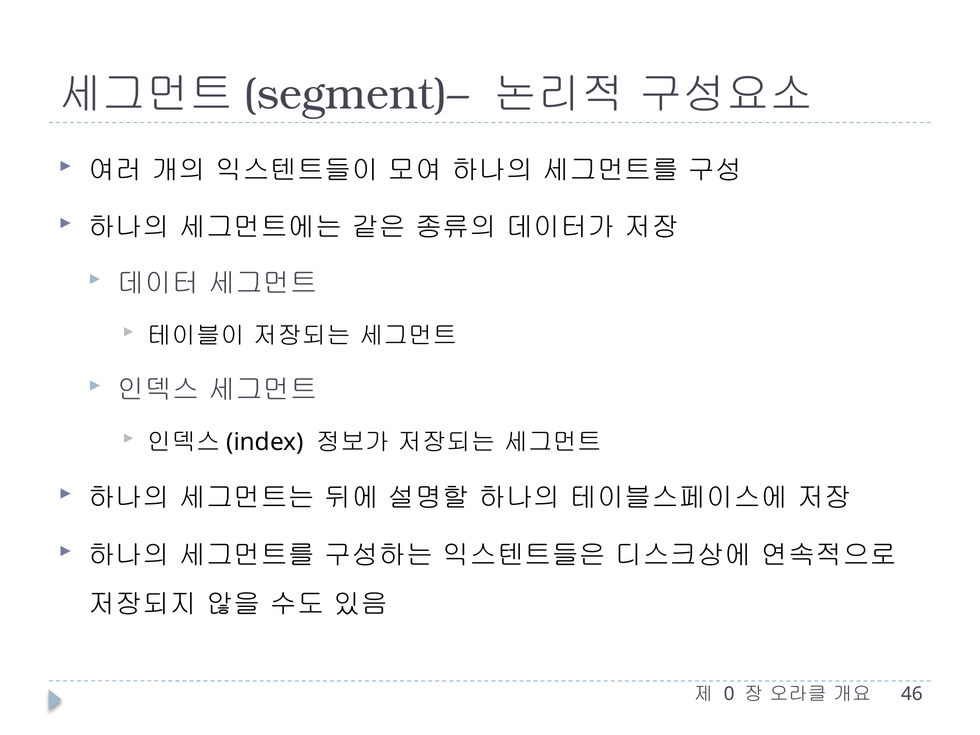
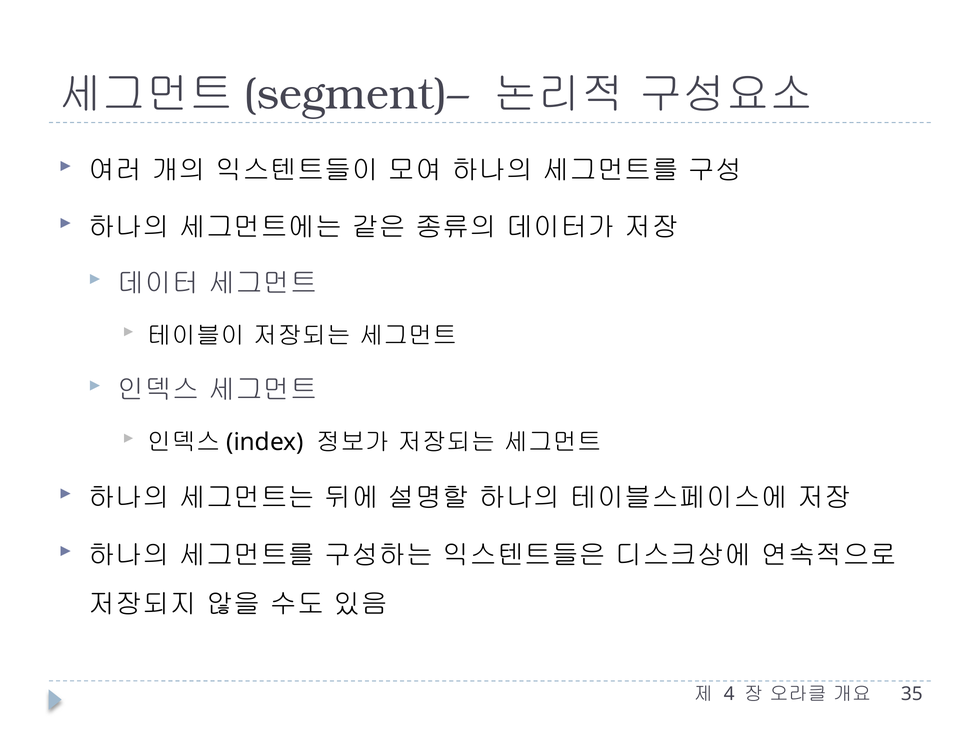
0: 0 -> 4 (729, 694)
46: 46 -> 35 (912, 694)
